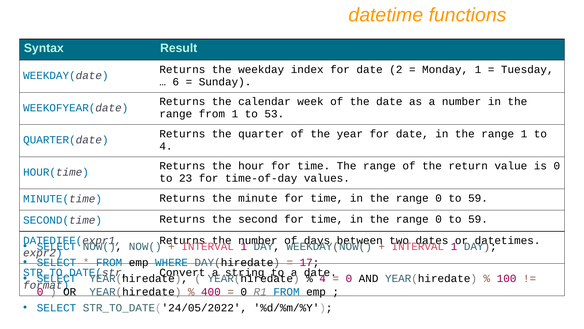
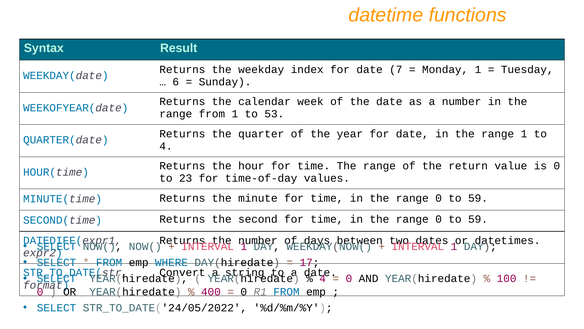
2: 2 -> 7 (396, 69)
